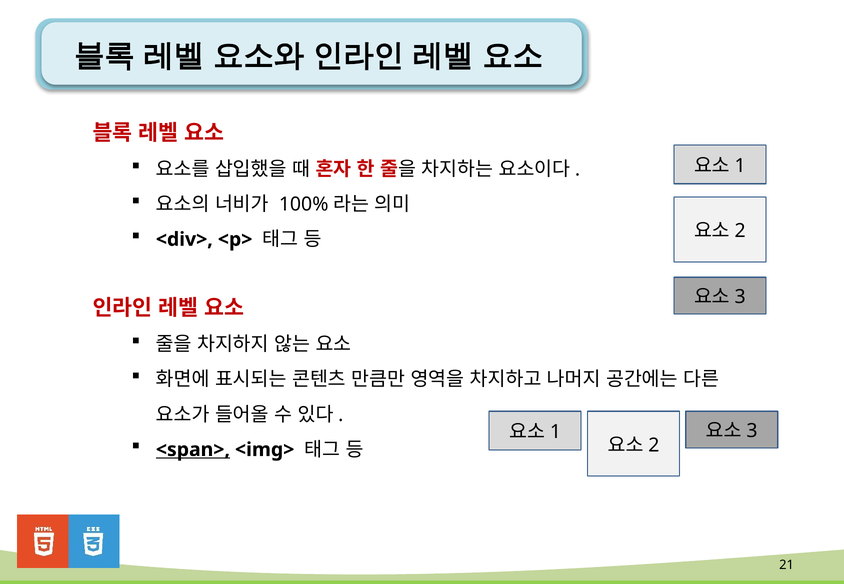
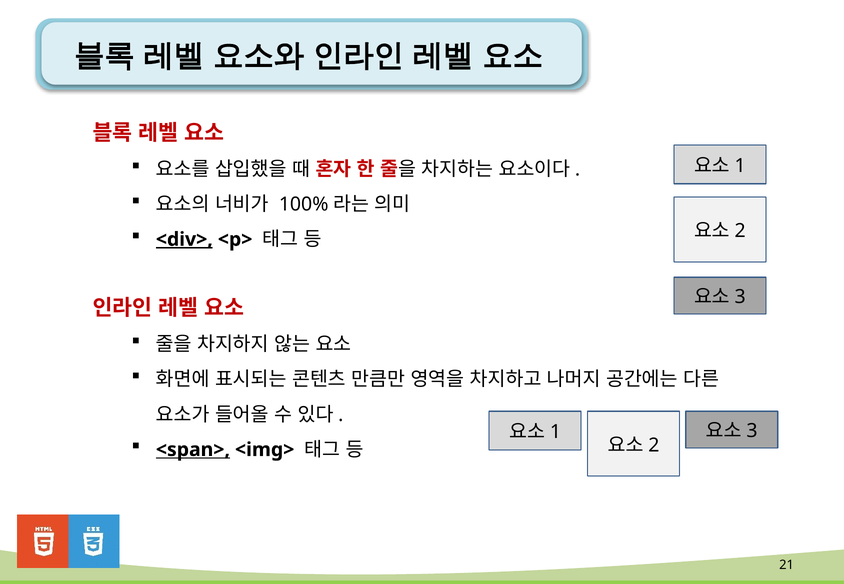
<div> underline: none -> present (184, 240)
